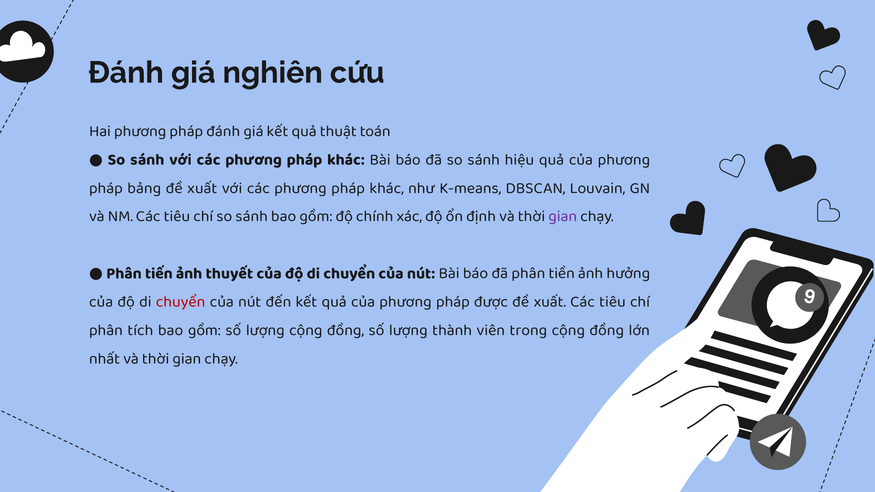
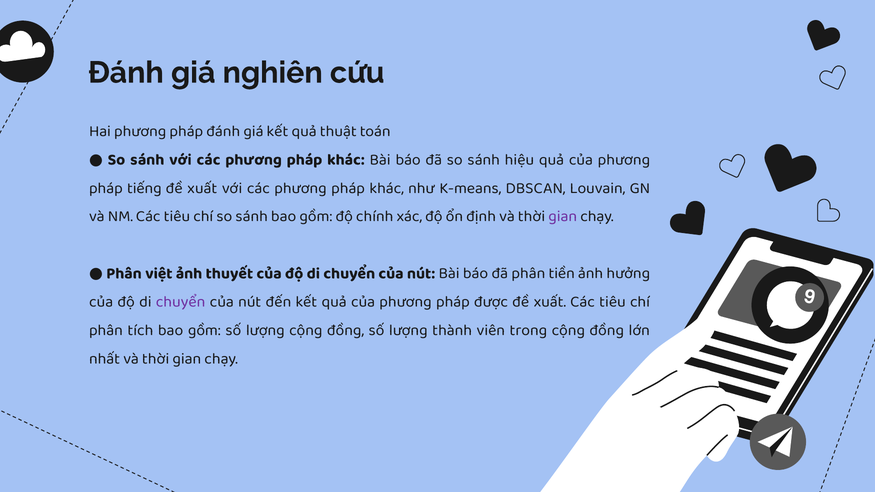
bảng: bảng -> tiếng (144, 188)
tiến: tiến -> việt (159, 273)
chuyển colour: red -> purple (181, 302)
